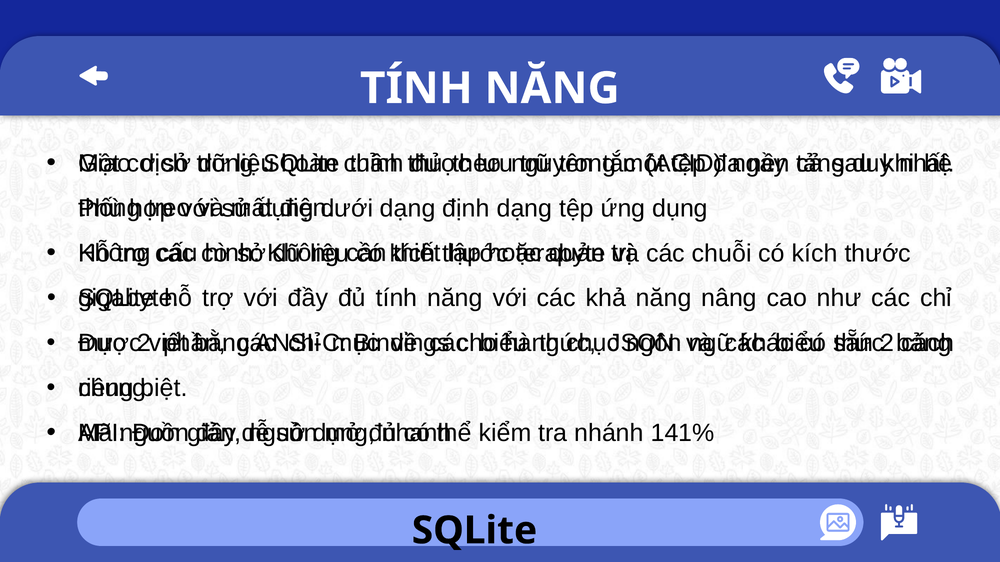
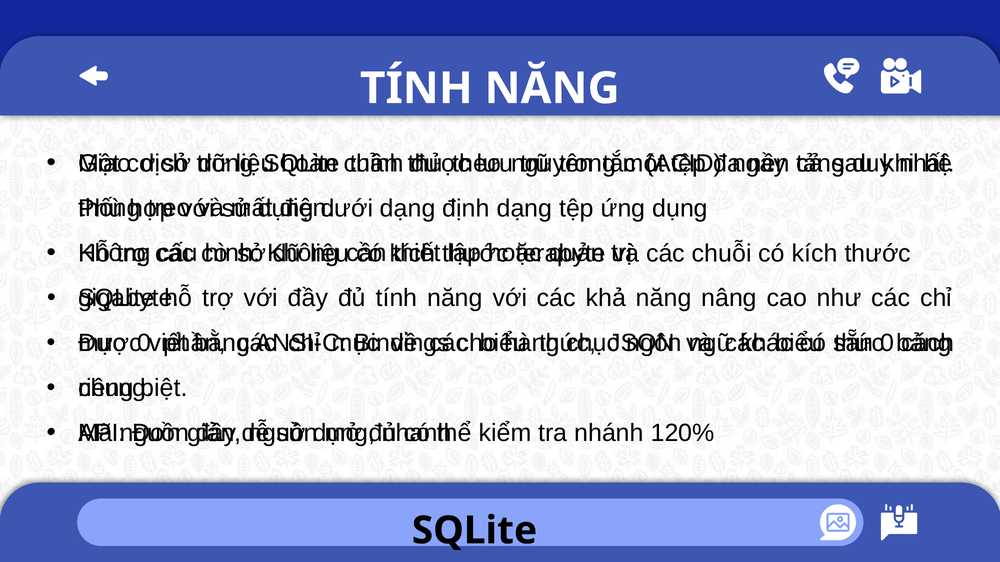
2: 2 -> 0 (887, 344)
2: 2 -> 0 (144, 343)
141%: 141% -> 120% (683, 434)
